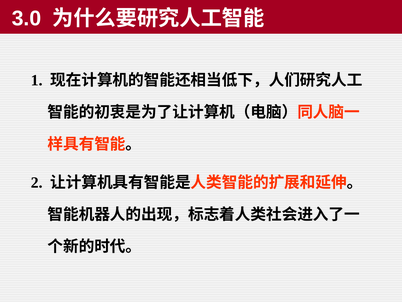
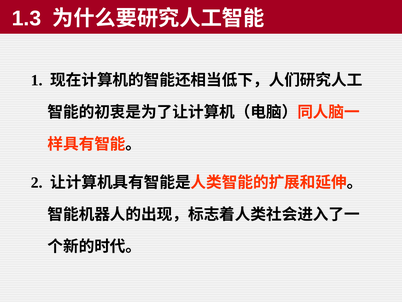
3.0: 3.0 -> 1.3 (26, 18)
